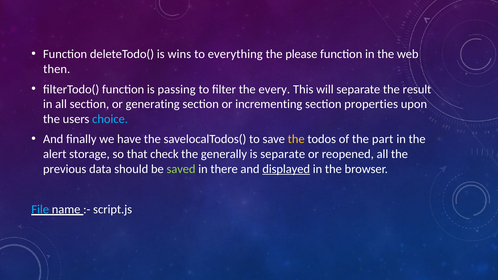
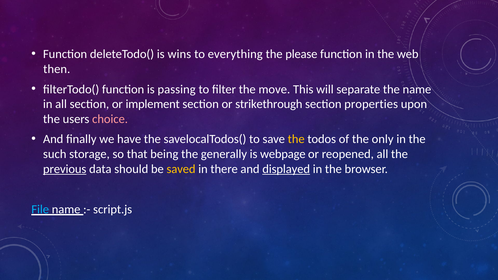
every: every -> move (274, 89)
the result: result -> name (417, 89)
generating: generating -> implement (153, 104)
incrementing: incrementing -> strikethrough (269, 104)
choice colour: light blue -> pink (110, 119)
part: part -> only (383, 139)
alert: alert -> such (55, 154)
check: check -> being (164, 154)
is separate: separate -> webpage (283, 154)
previous underline: none -> present (65, 169)
saved colour: light green -> yellow (181, 169)
